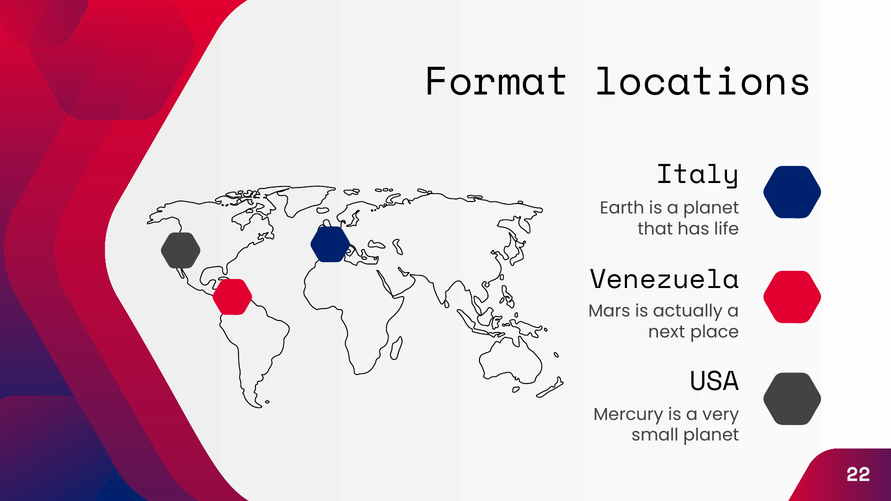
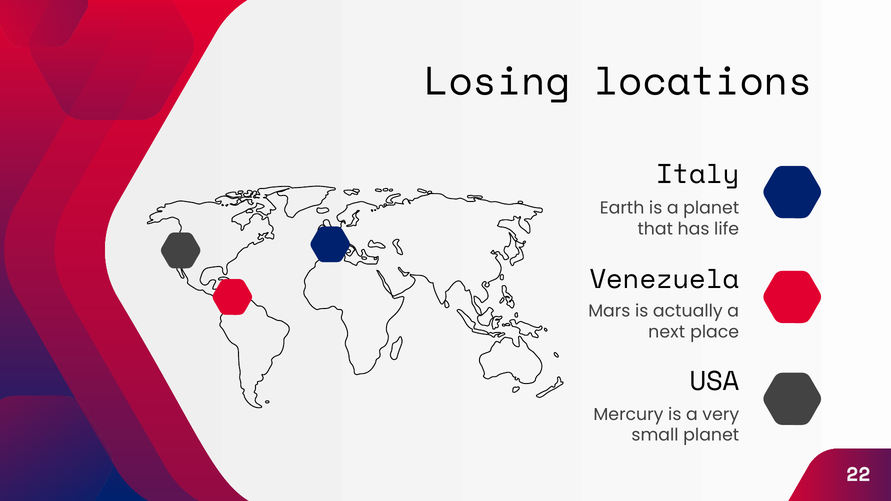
Format: Format -> Losing (497, 82)
